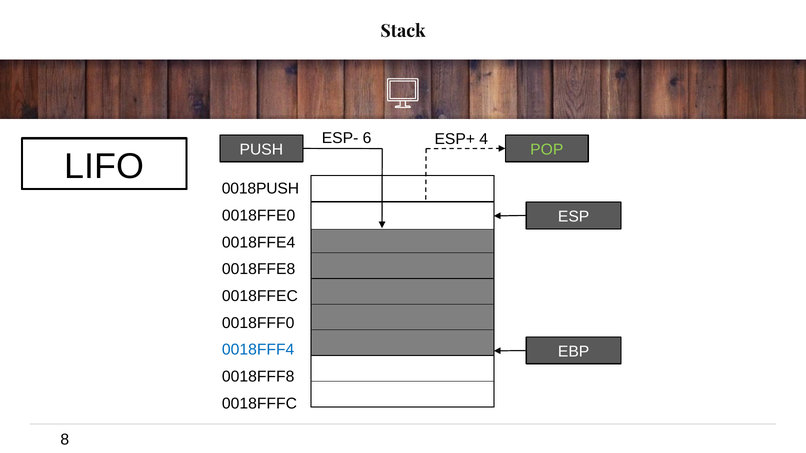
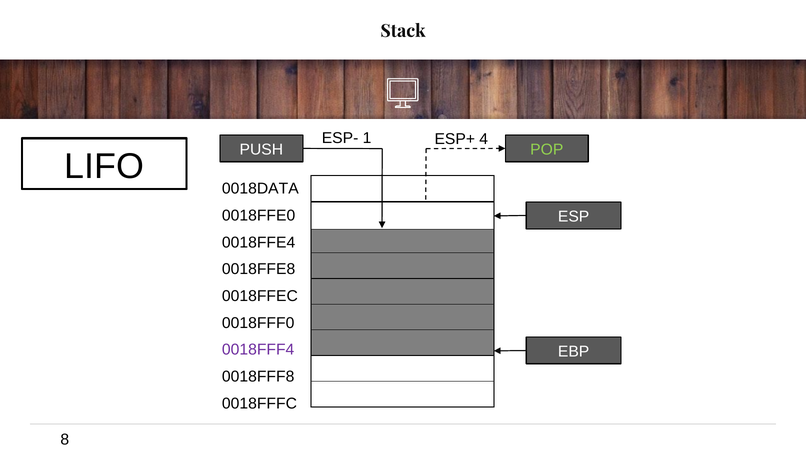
6: 6 -> 1 (367, 138)
0018PUSH: 0018PUSH -> 0018DATA (260, 189)
0018FFF4 colour: blue -> purple (258, 350)
